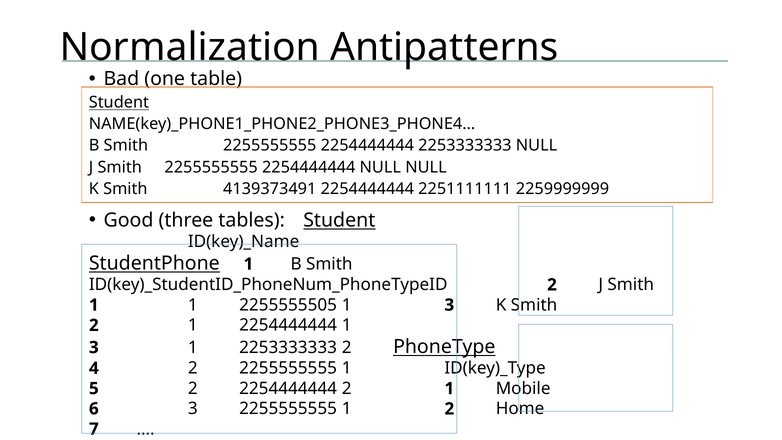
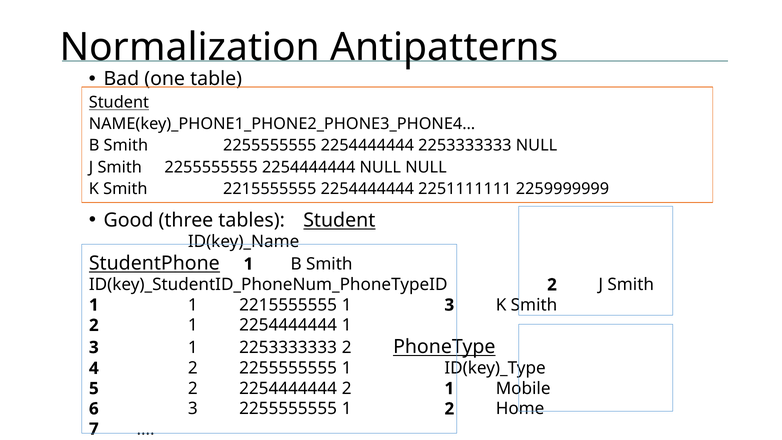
Smith 4139373491: 4139373491 -> 2215555555 (270, 189)
1 2255555505: 2255555505 -> 2215555555 (288, 305)
